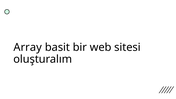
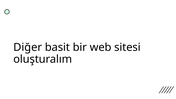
Array: Array -> Diğer (28, 47)
